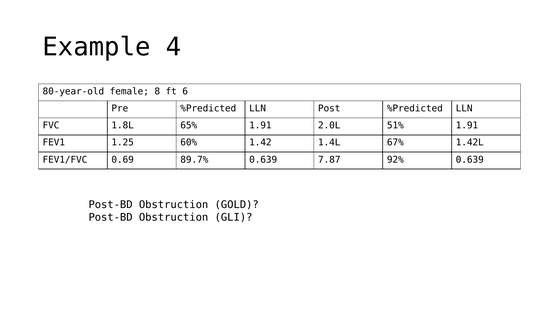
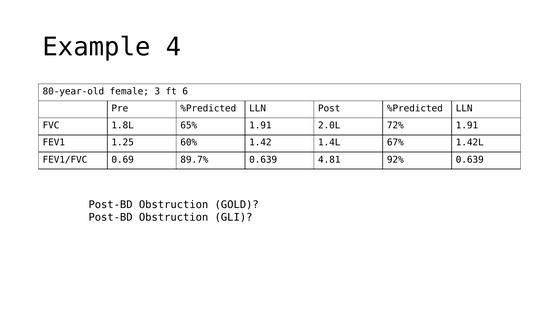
8: 8 -> 3 (157, 91)
51%: 51% -> 72% (395, 125)
7.87: 7.87 -> 4.81 (329, 159)
